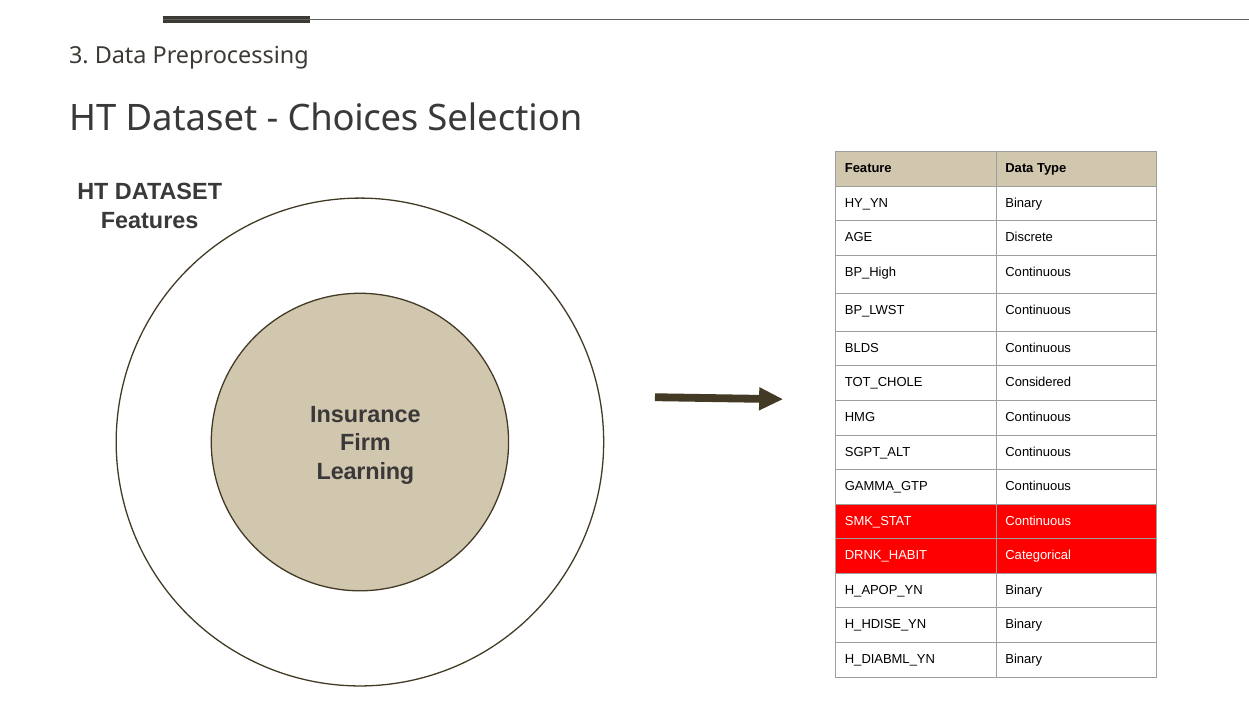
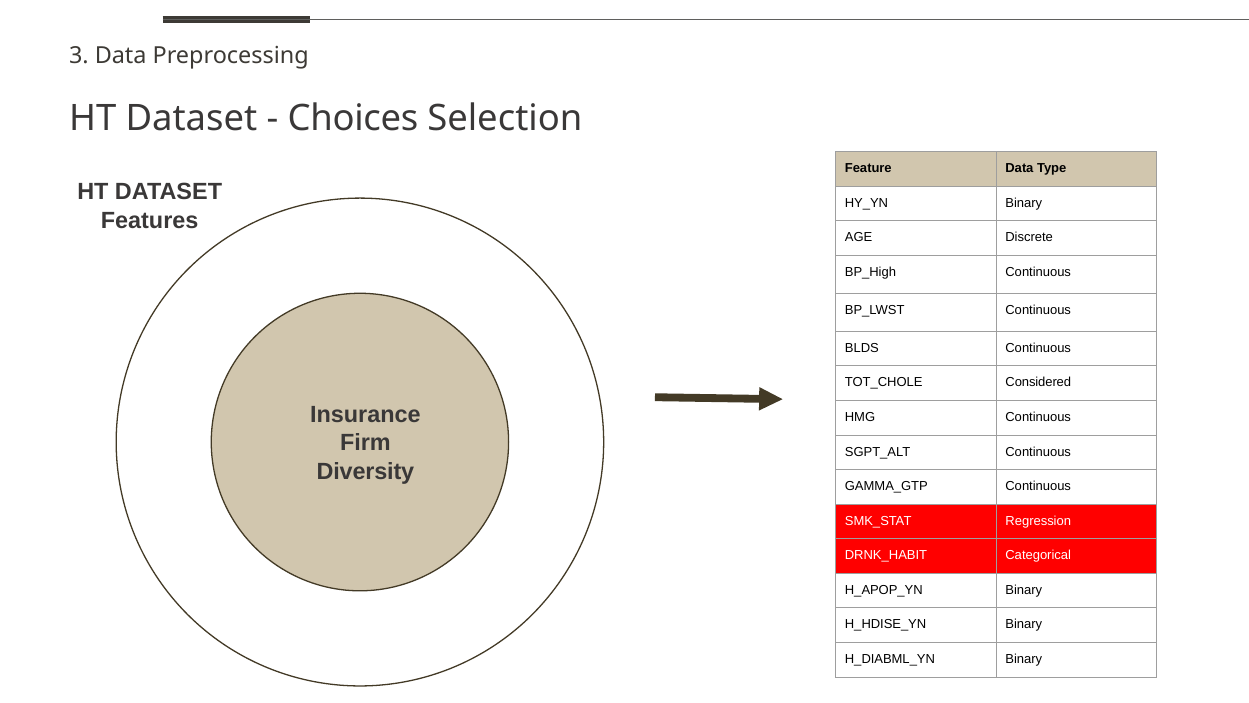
Learning: Learning -> Diversity (365, 471)
Continuous: Continuous -> Regression (1038, 521)
